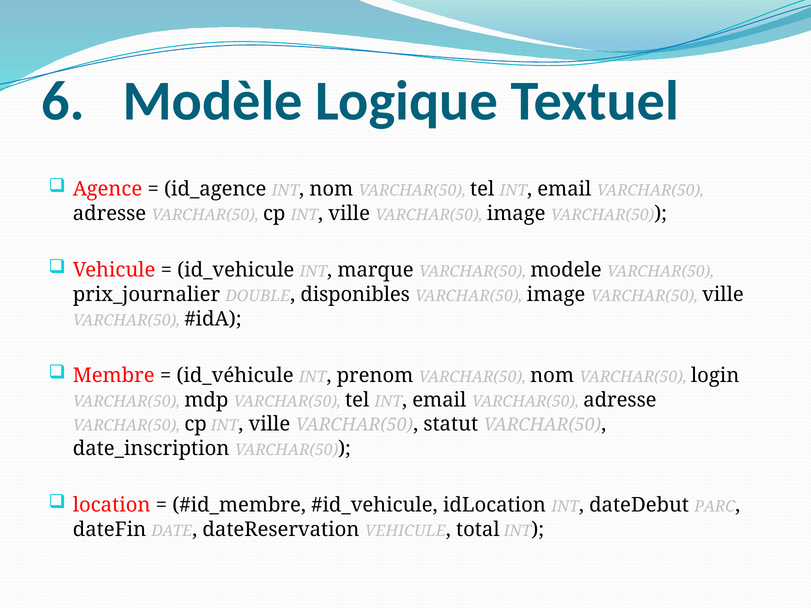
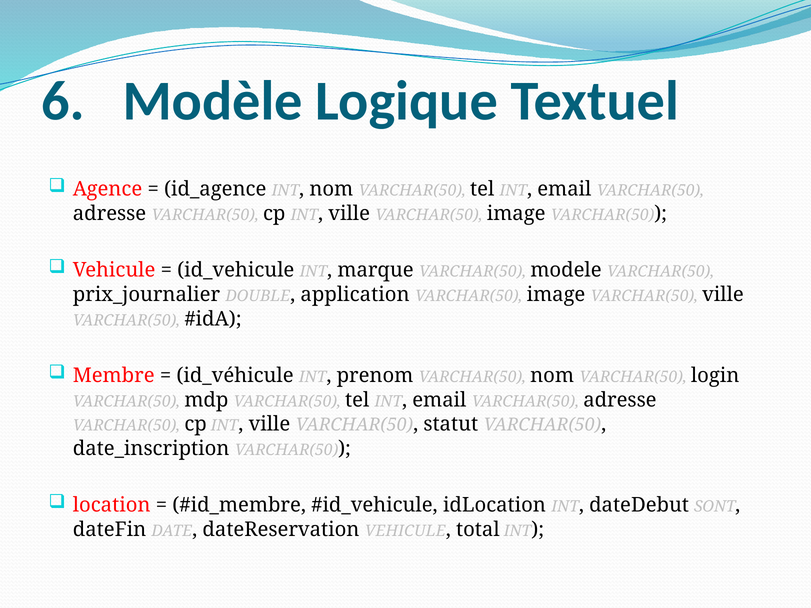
disponibles: disponibles -> application (355, 295)
PARC: PARC -> SONT (715, 507)
